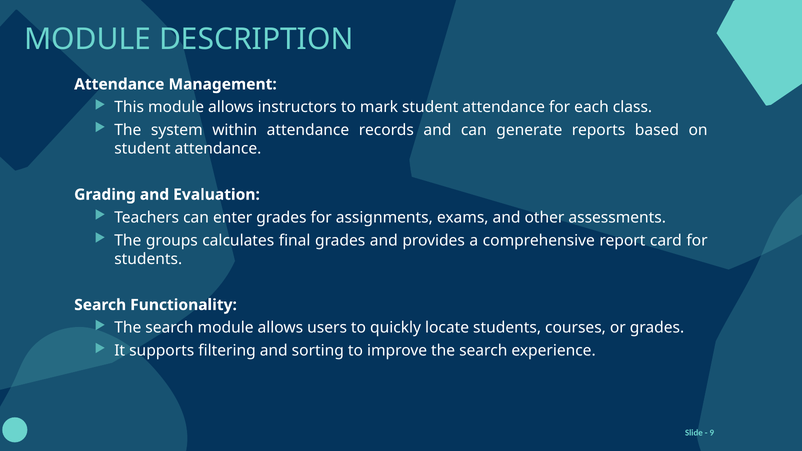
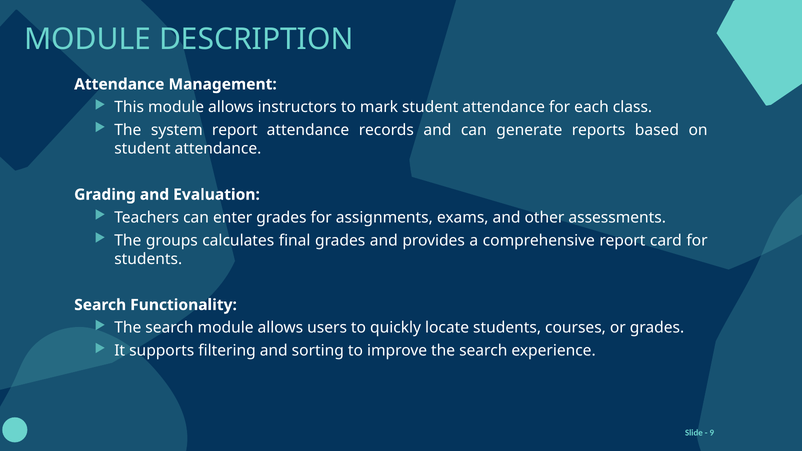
system within: within -> report (235, 130)
